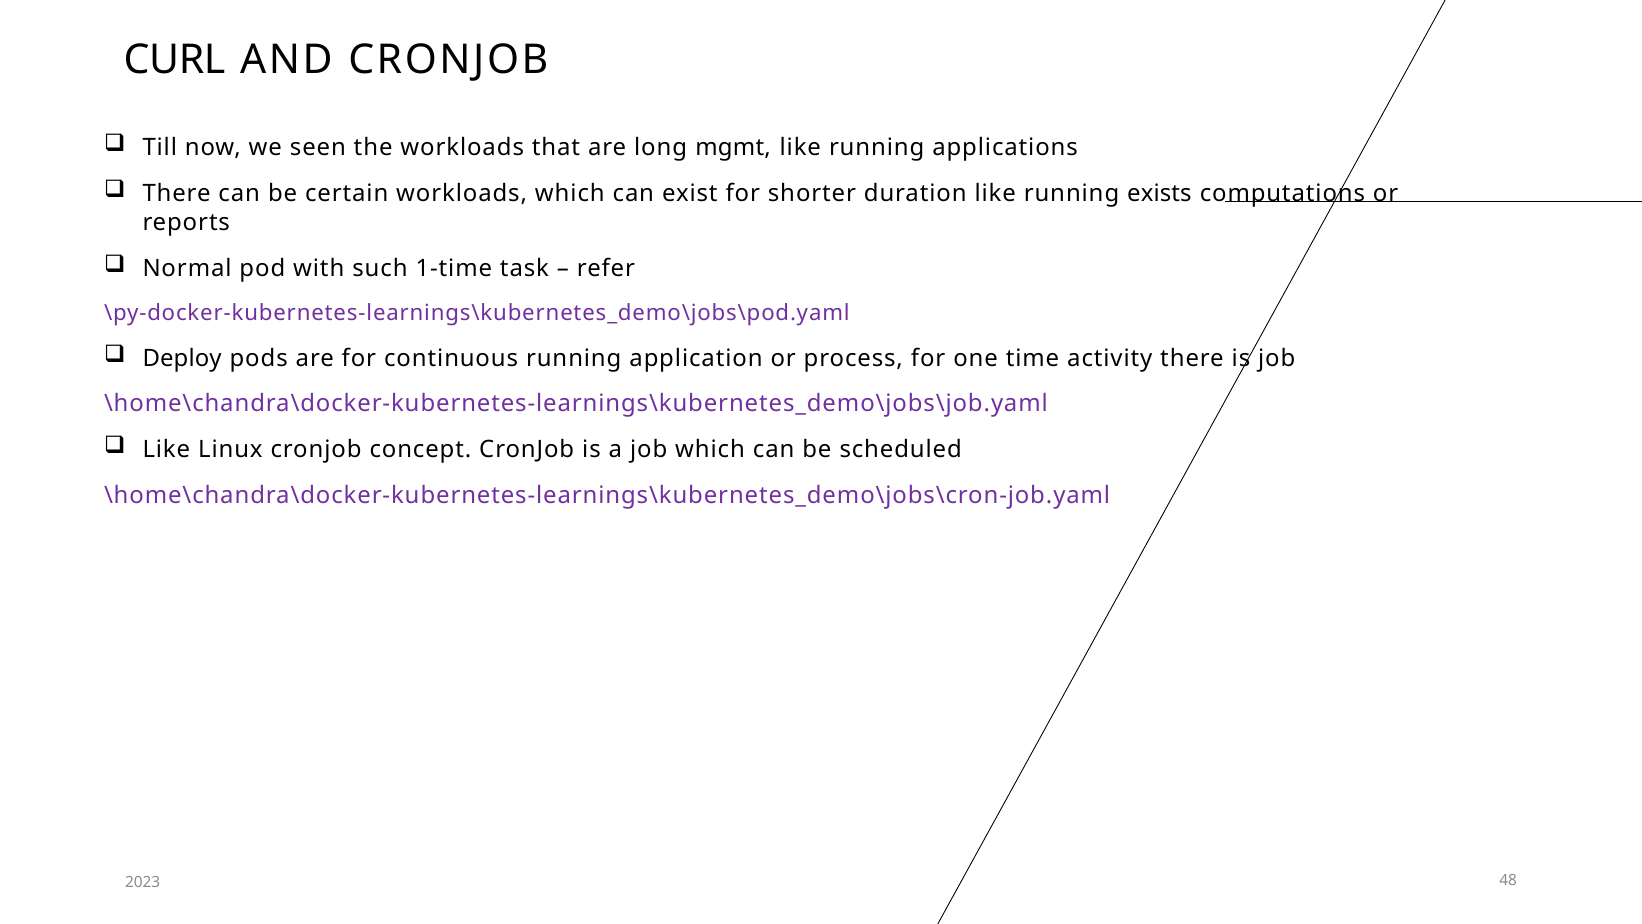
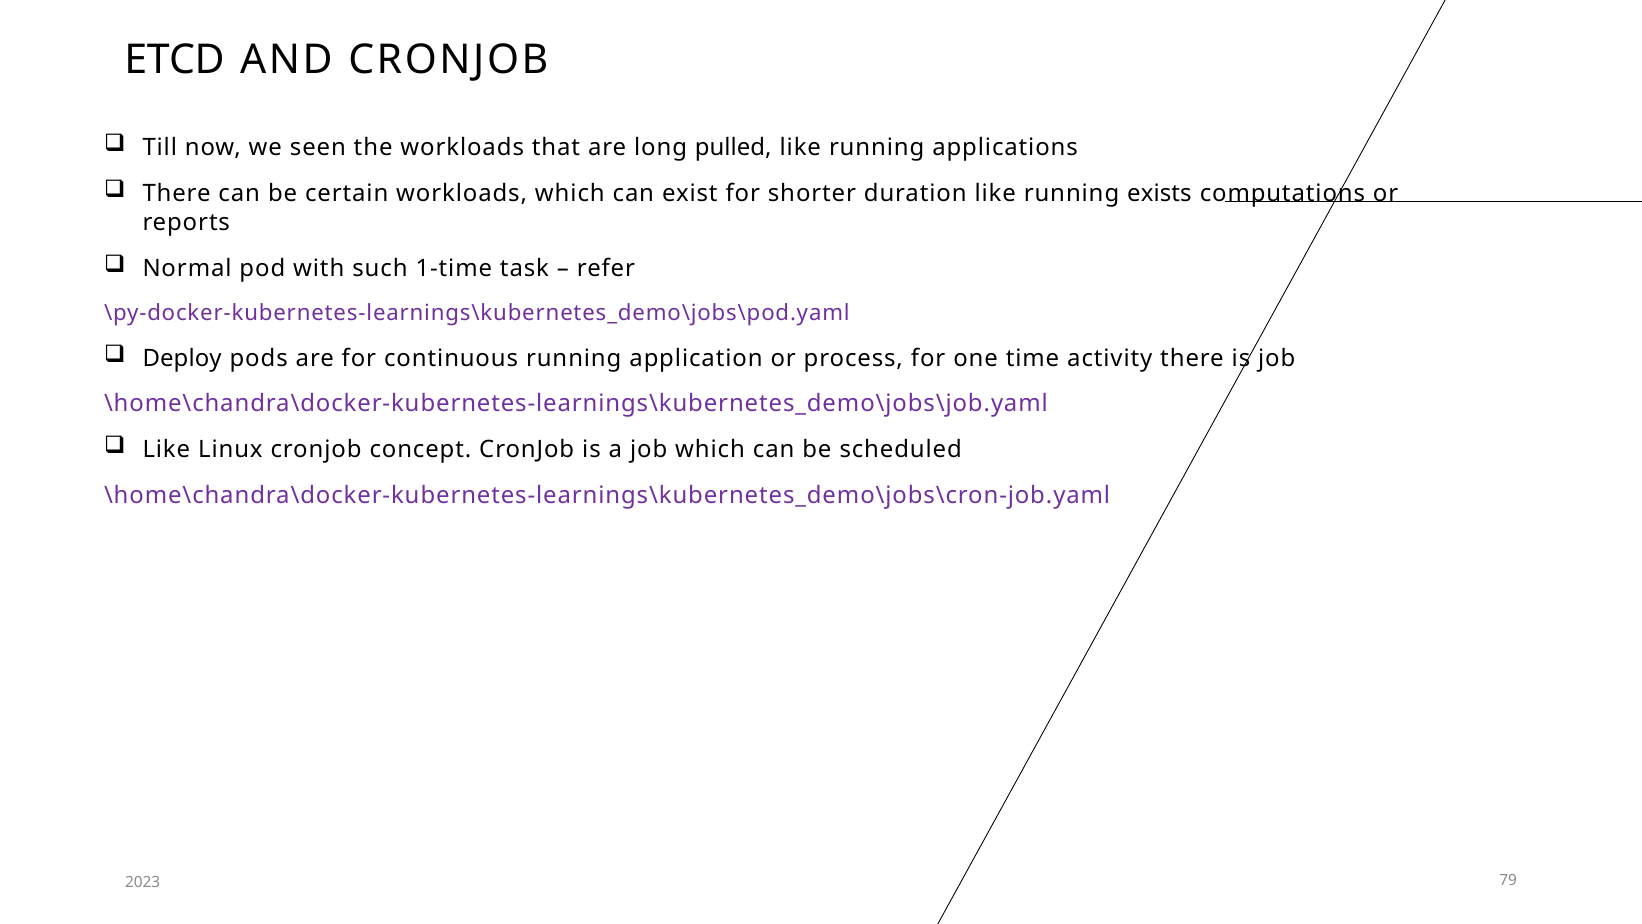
CURL: CURL -> ETCD (175, 60)
mgmt: mgmt -> pulled (733, 148)
48: 48 -> 79 (1508, 880)
